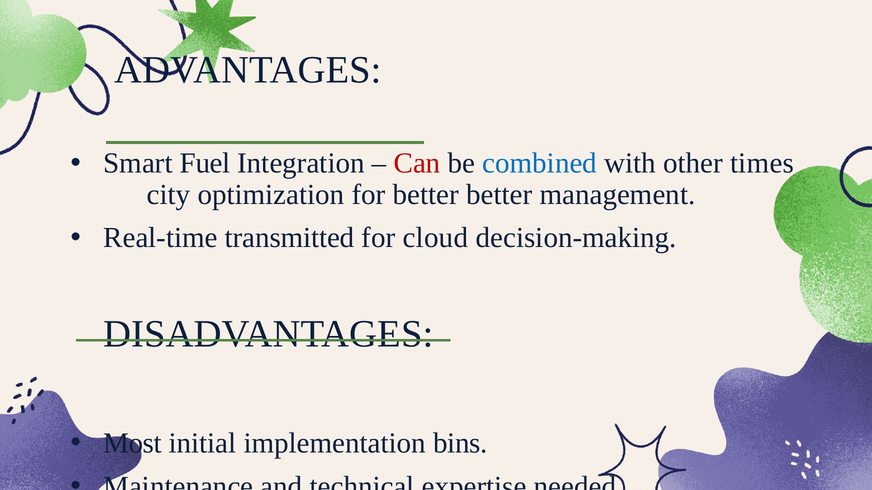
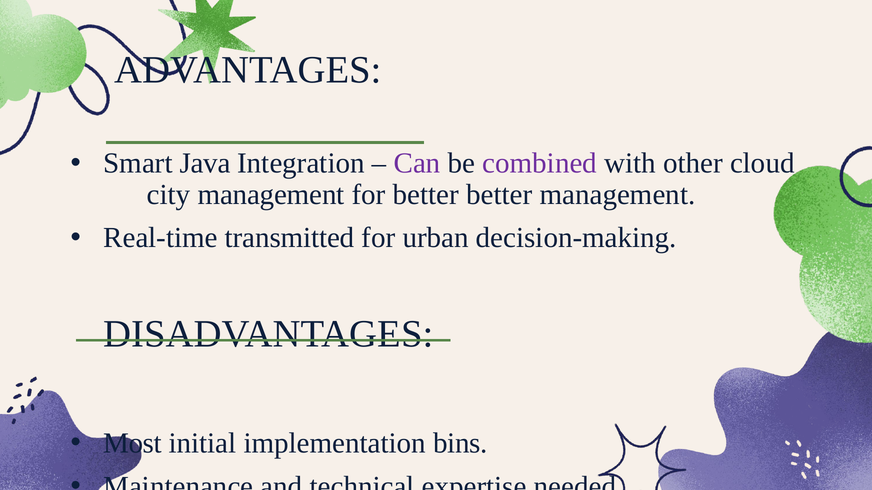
Fuel: Fuel -> Java (205, 163)
Can colour: red -> purple (417, 163)
combined colour: blue -> purple (540, 163)
times: times -> cloud (762, 163)
city optimization: optimization -> management (271, 195)
cloud: cloud -> urban (436, 238)
